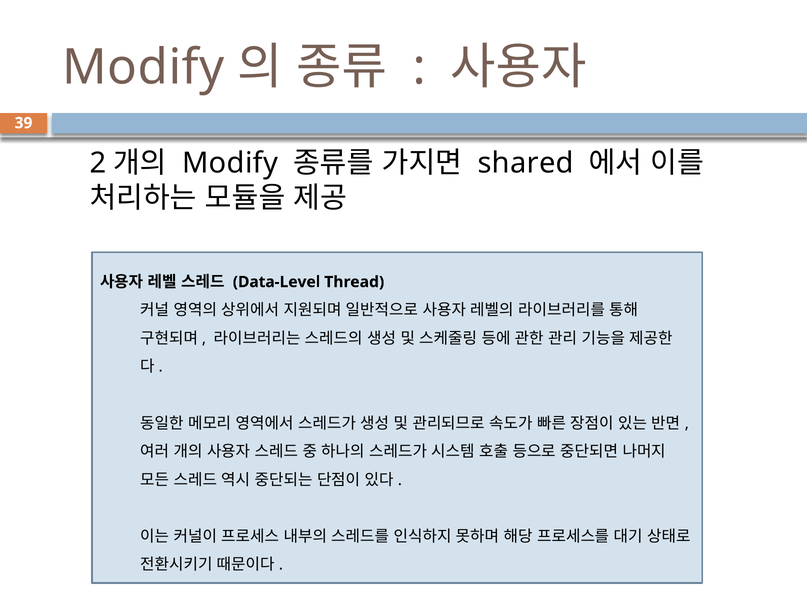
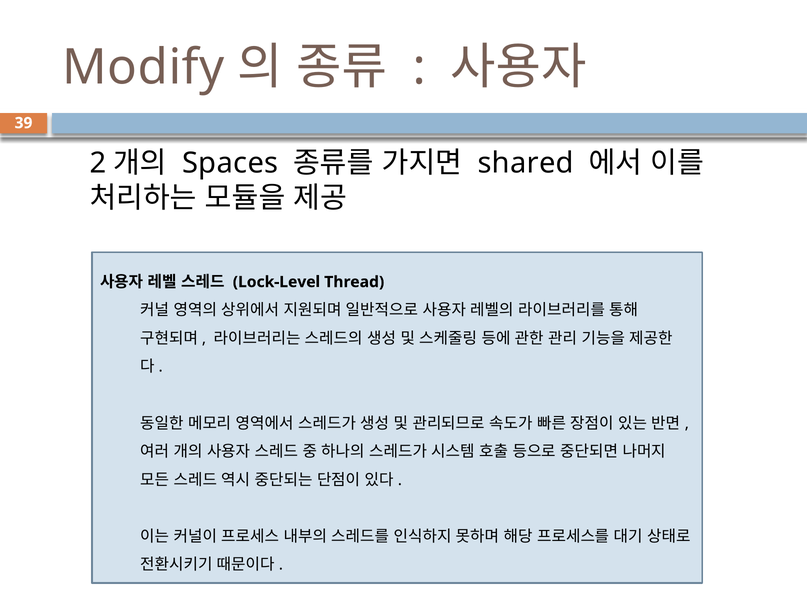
Modify: Modify -> Spaces (230, 163)
Data-Level: Data-Level -> Lock-Level (277, 282)
